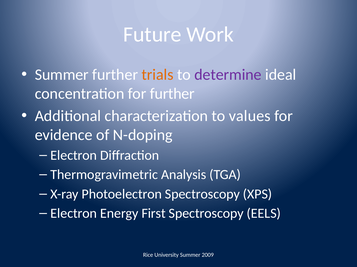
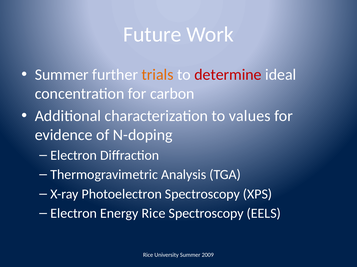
determine colour: purple -> red (228, 75)
for further: further -> carbon (172, 94)
Energy First: First -> Rice (154, 214)
